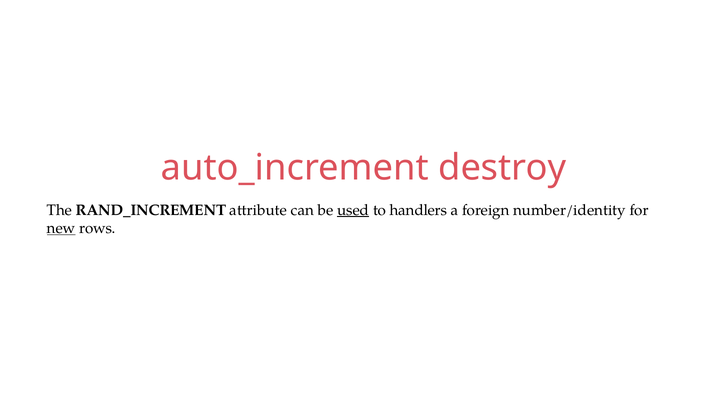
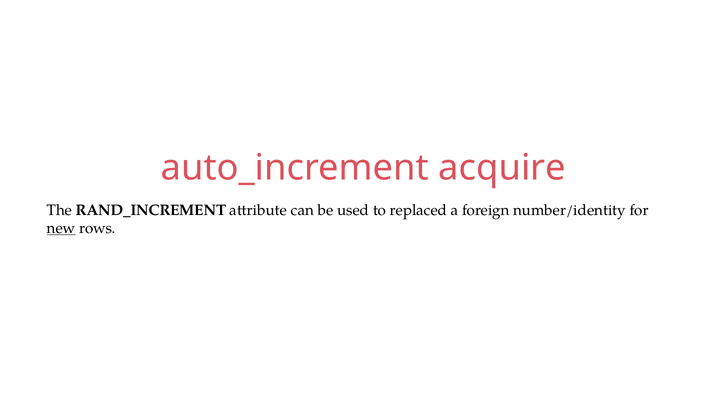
destroy: destroy -> acquire (502, 168)
used underline: present -> none (353, 210)
handlers: handlers -> replaced (418, 210)
